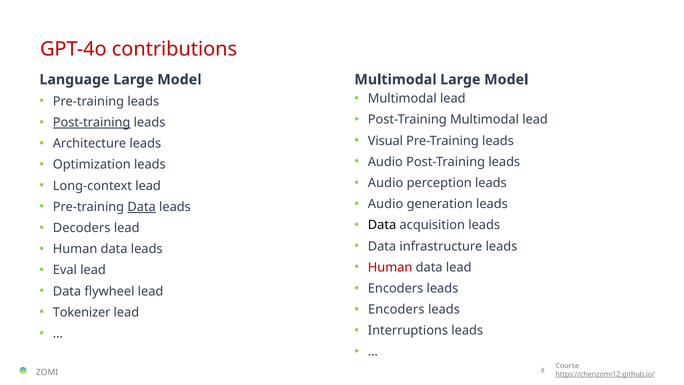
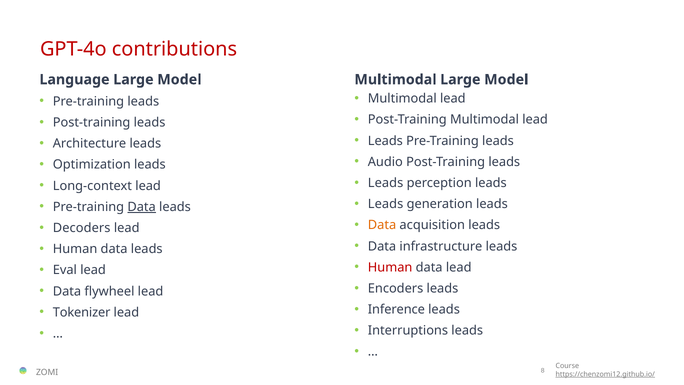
Post-training underline: present -> none (92, 122)
Visual: Visual -> Leads (385, 141)
Audio: Audio -> Leads (386, 183)
Audio: Audio -> Leads (386, 204)
Data colour: black -> orange (382, 225)
Encoders: Encoders -> Inference (396, 309)
